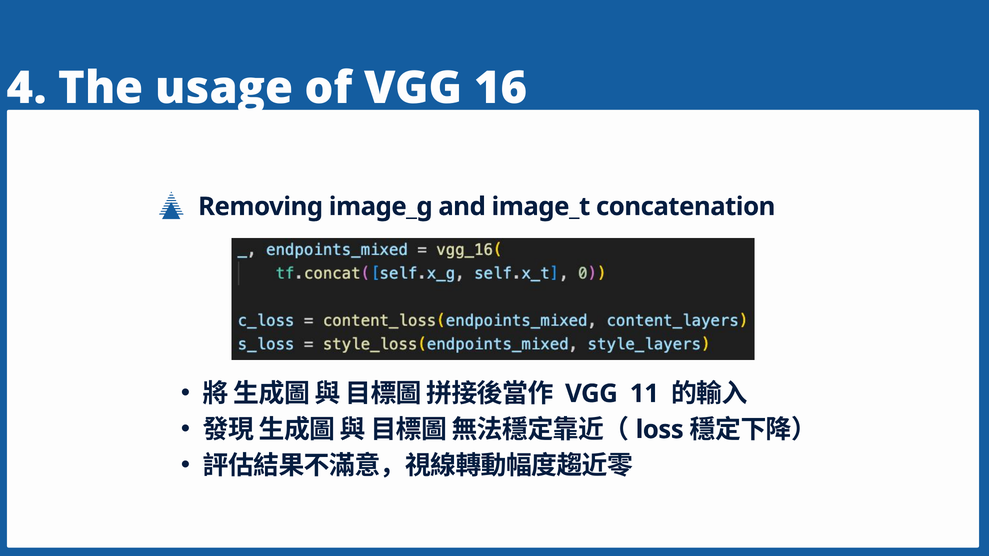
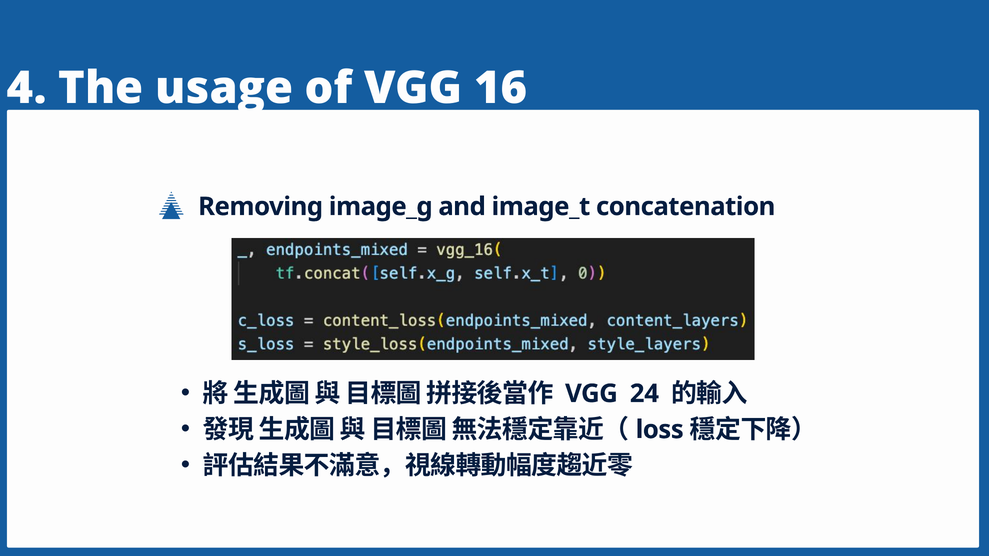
11: 11 -> 24 (644, 394)
